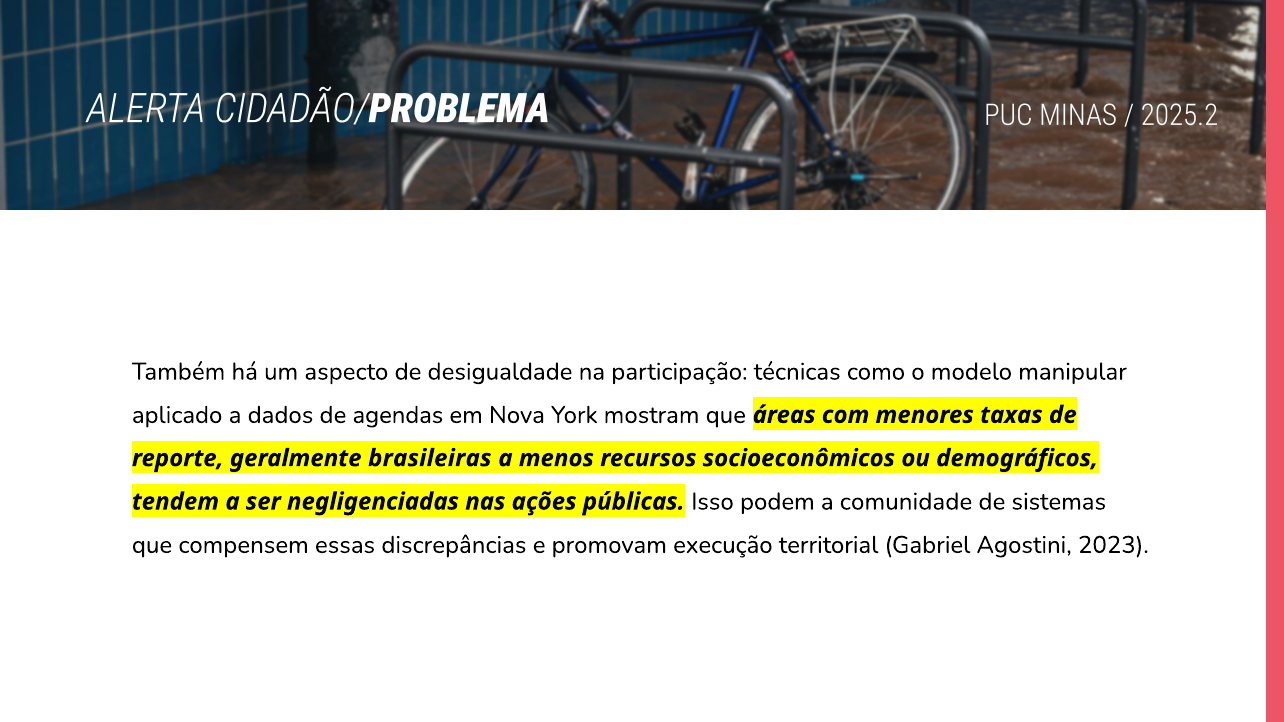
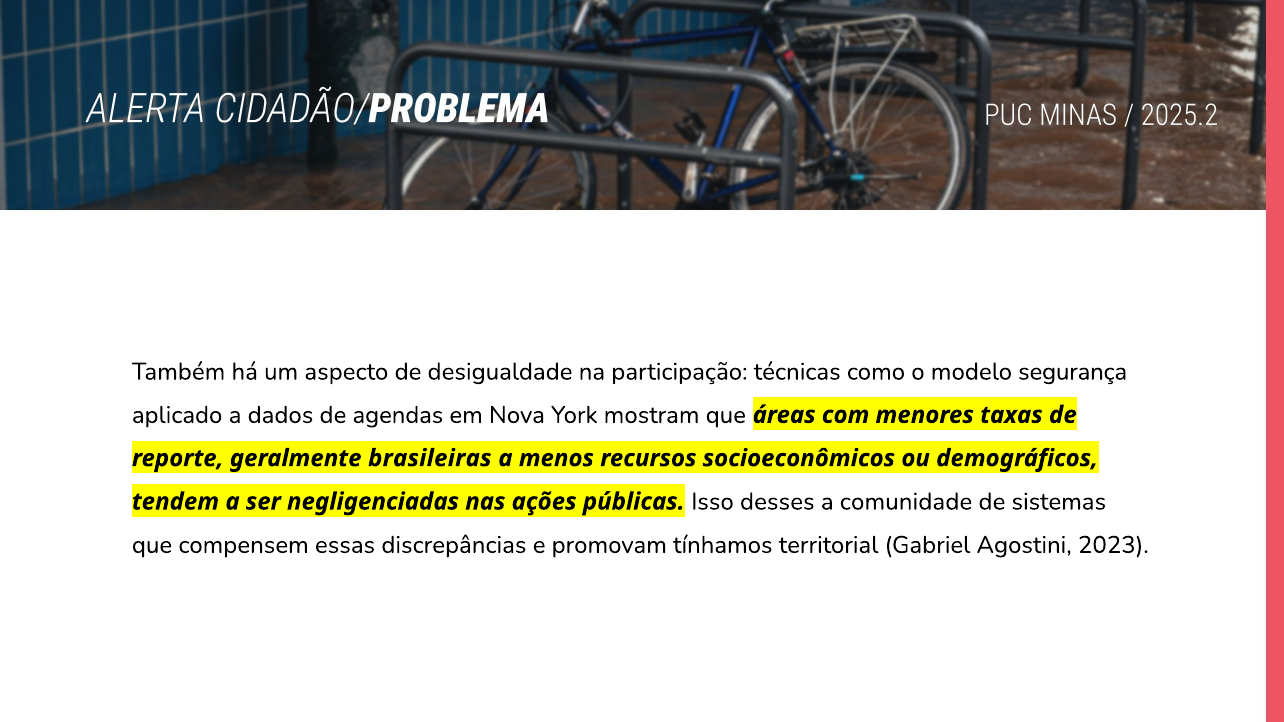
manipular: manipular -> segurança (1073, 372)
podem: podem -> desses (777, 502)
execução: execução -> tínhamos (723, 545)
